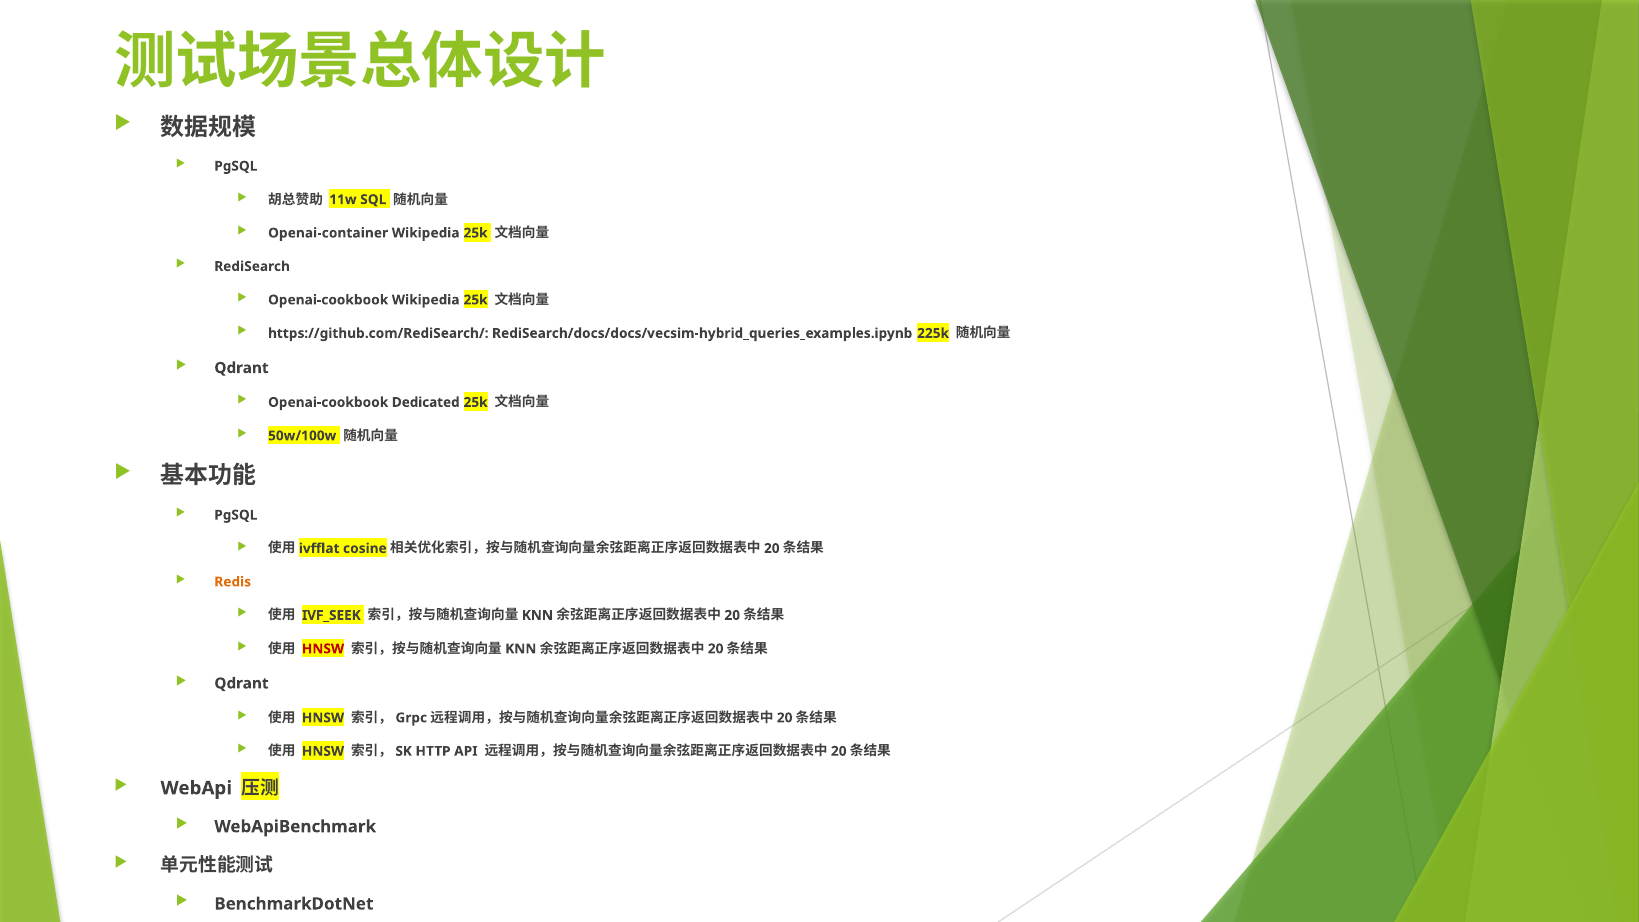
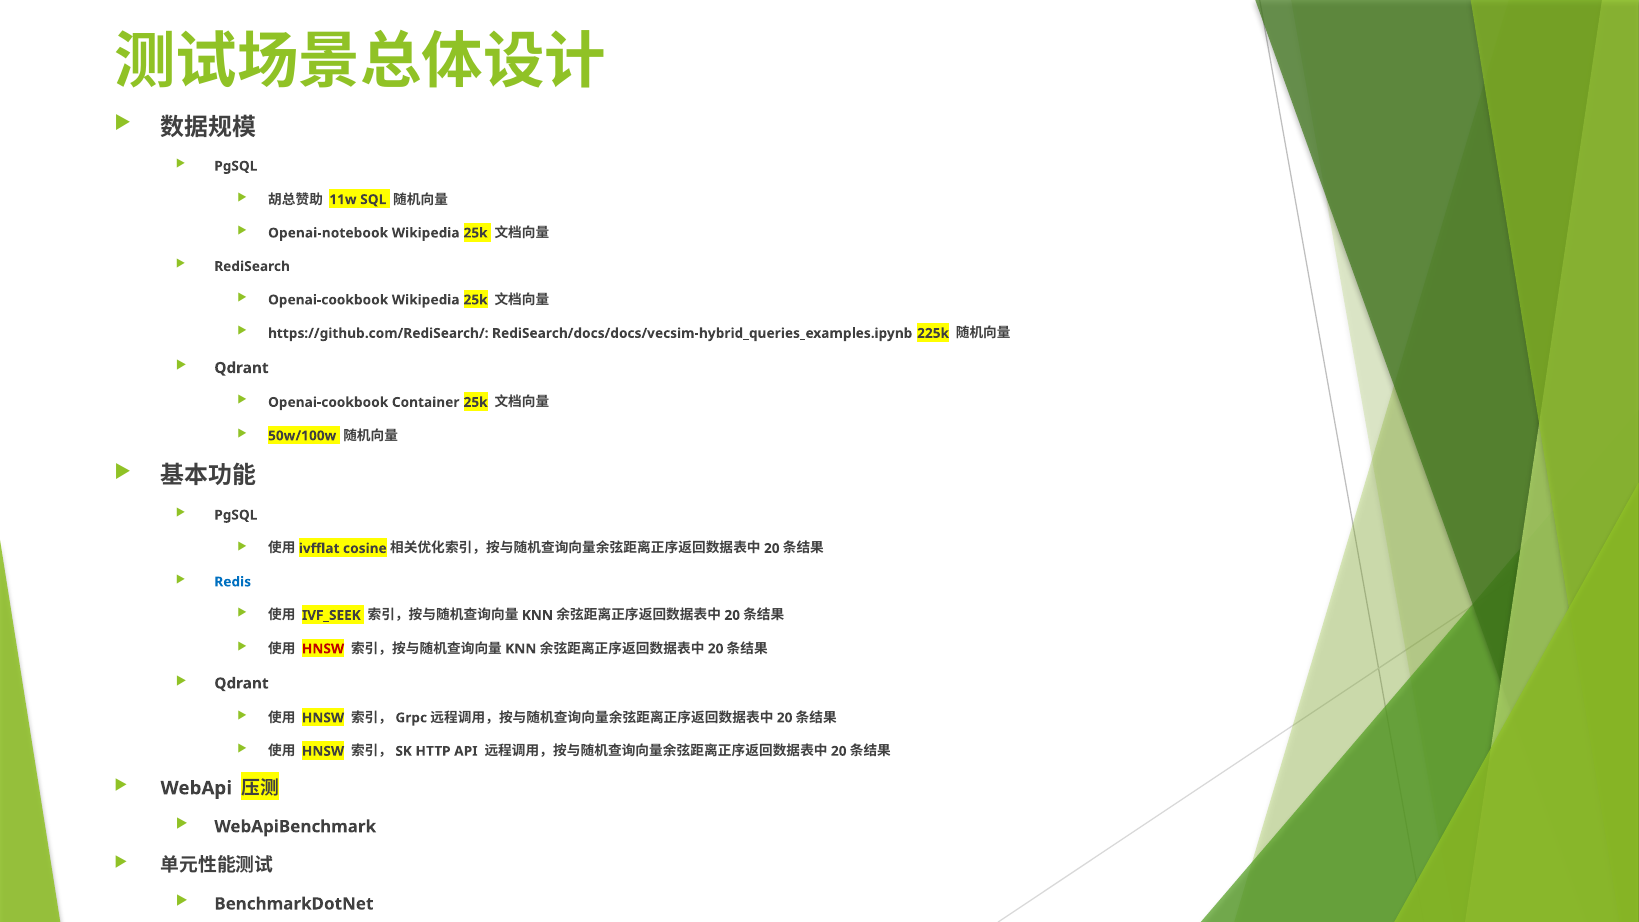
Openai-container: Openai-container -> Openai-notebook (328, 233)
Dedicated: Dedicated -> Container (426, 402)
Redis colour: orange -> blue (233, 582)
